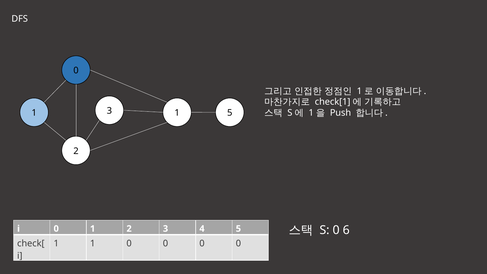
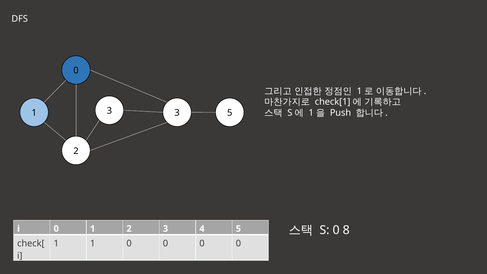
3 1: 1 -> 3 (177, 113)
6: 6 -> 8 (346, 230)
